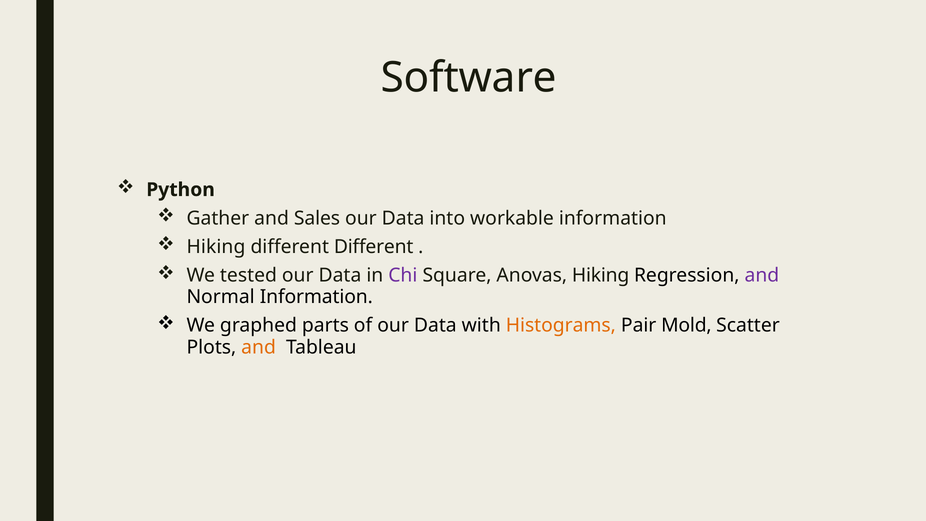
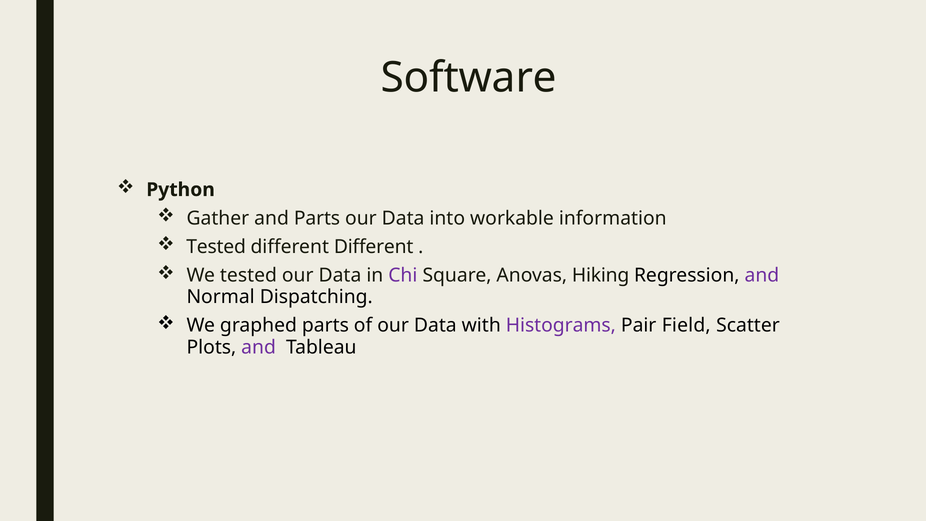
and Sales: Sales -> Parts (317, 218)
Hiking: Hiking -> Tested (216, 247)
Normal Information: Information -> Dispatching (316, 297)
Histograms colour: orange -> purple (561, 325)
Mold: Mold -> Field (686, 325)
and colour: orange -> purple (259, 347)
